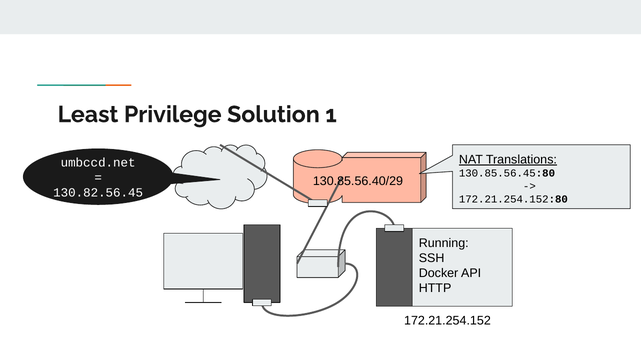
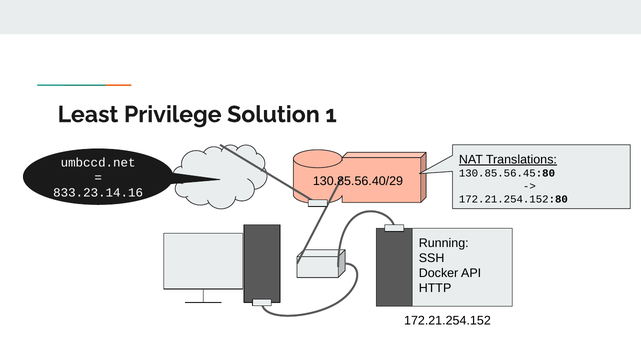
130.82.56.45: 130.82.56.45 -> 833.23.14.16 (98, 192)
